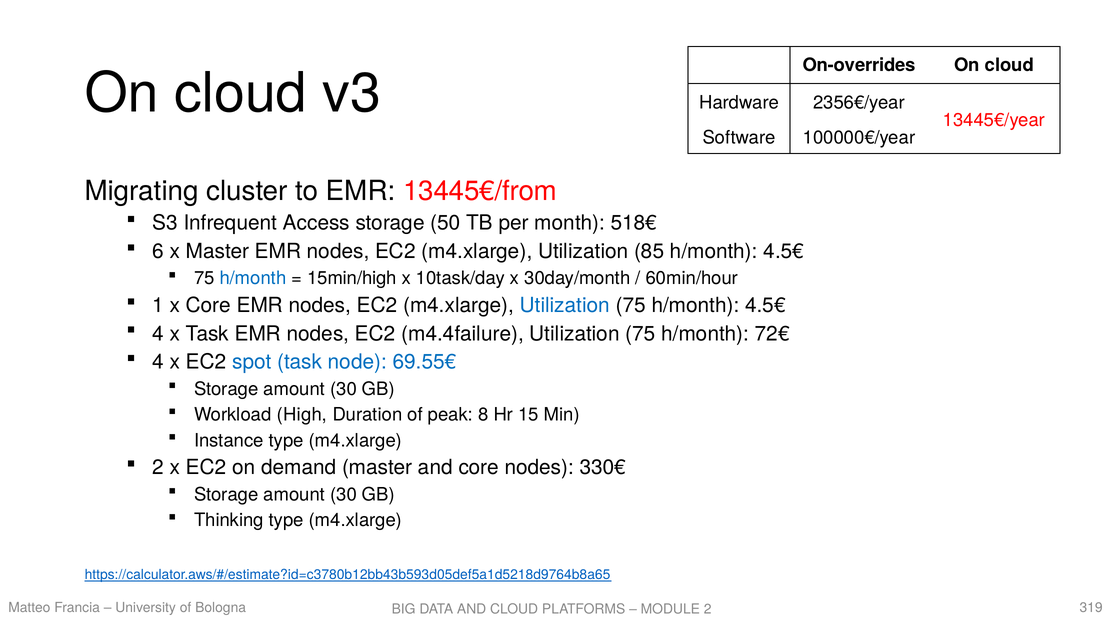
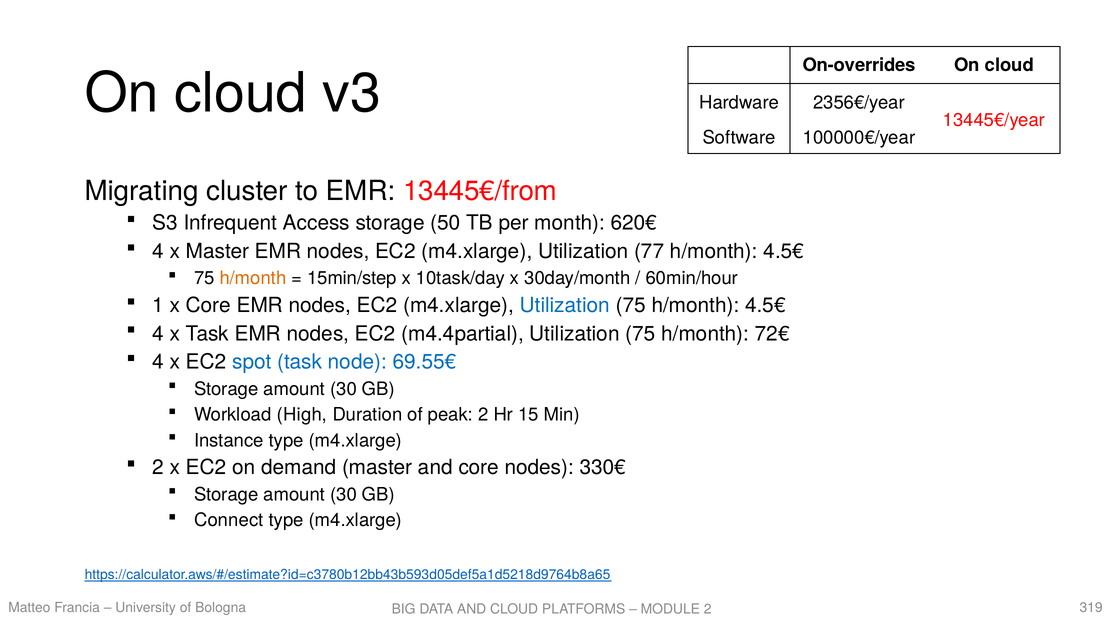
518€: 518€ -> 620€ (634, 223)
6: 6 -> 4 (158, 251)
85: 85 -> 77 (649, 251)
h/month colour: blue -> orange (253, 278)
15min/high: 15min/high -> 15min/step (352, 278)
m4.4failure: m4.4failure -> m4.4partial (463, 334)
peak 8: 8 -> 2 (483, 415)
Thinking: Thinking -> Connect (229, 520)
